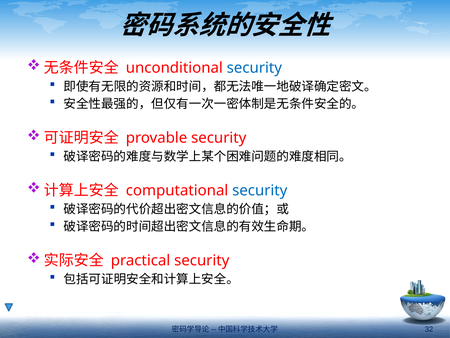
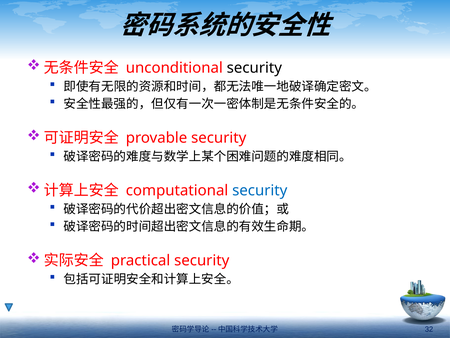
security colour: blue -> black (254, 68)
